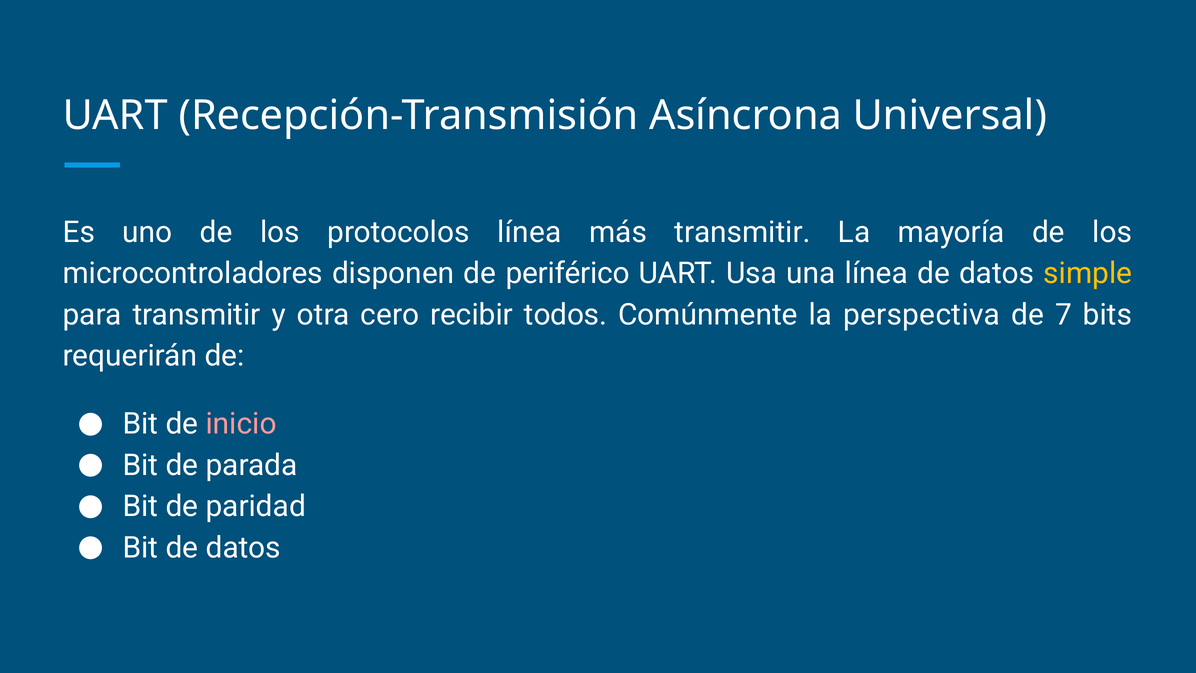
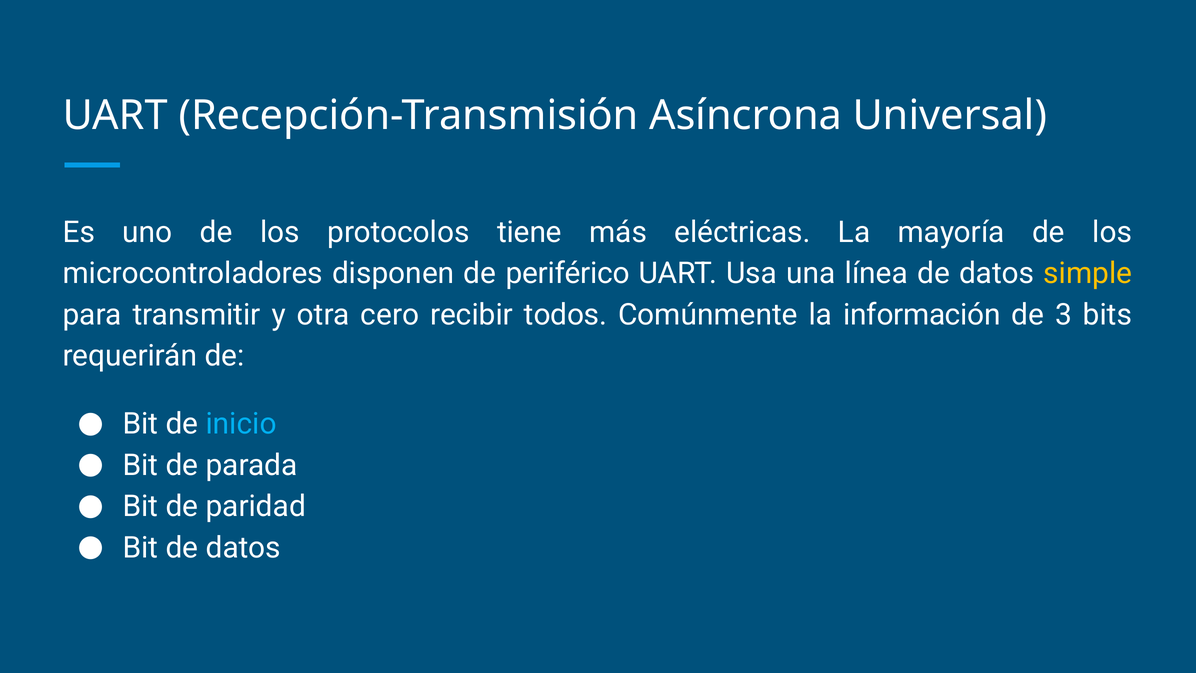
protocolos línea: línea -> tiene (530, 232)
más transmitir: transmitir -> eléctricas (742, 232)
perspectiva: perspectiva -> información (922, 315)
7: 7 -> 3 (1064, 315)
inicio colour: pink -> light blue (241, 424)
